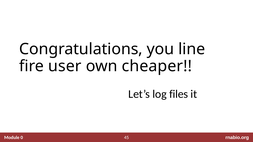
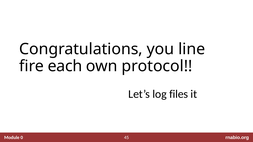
user: user -> each (65, 66)
cheaper: cheaper -> protocol (157, 66)
